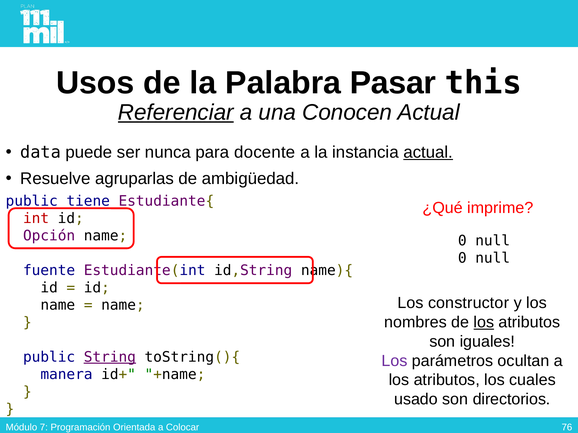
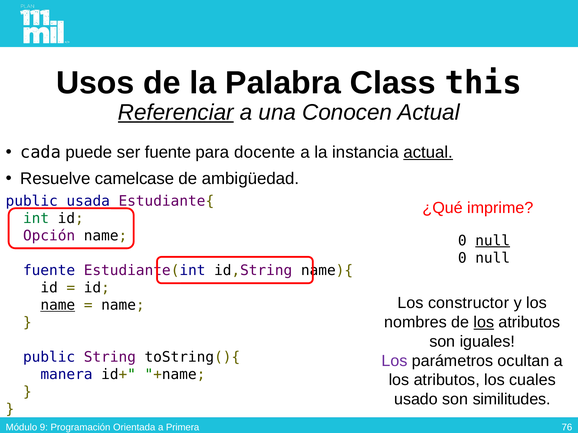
Pasar: Pasar -> Class (393, 83)
data: data -> cada (41, 153)
ser nunca: nunca -> fuente (168, 153)
agruparlas: agruparlas -> camelcase (135, 179)
tiene: tiene -> usada (88, 201)
int colour: red -> green (36, 219)
null underline: none -> present (493, 241)
name underline: none -> present (58, 305)
String underline: present -> none (110, 357)
directorios: directorios -> similitudes (512, 400)
7: 7 -> 9 (44, 428)
Colocar: Colocar -> Primera (183, 428)
